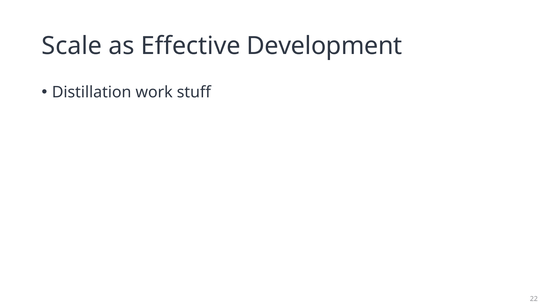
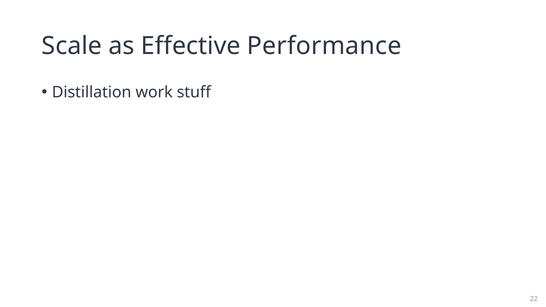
Development: Development -> Performance (324, 46)
